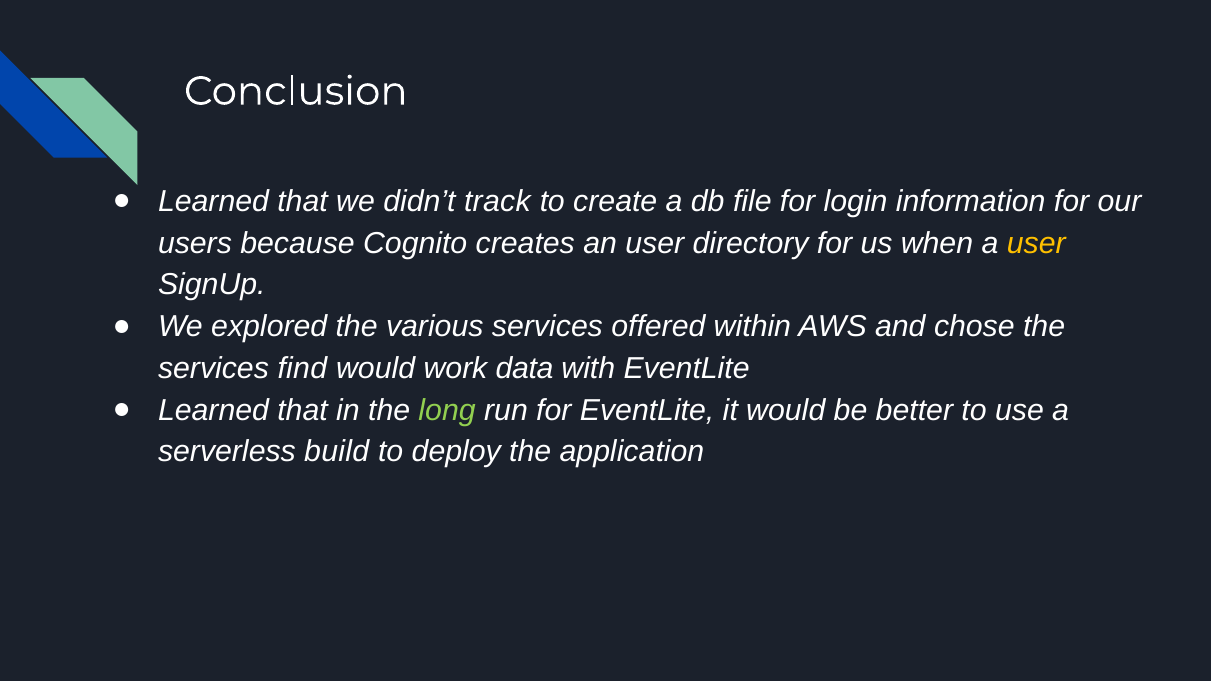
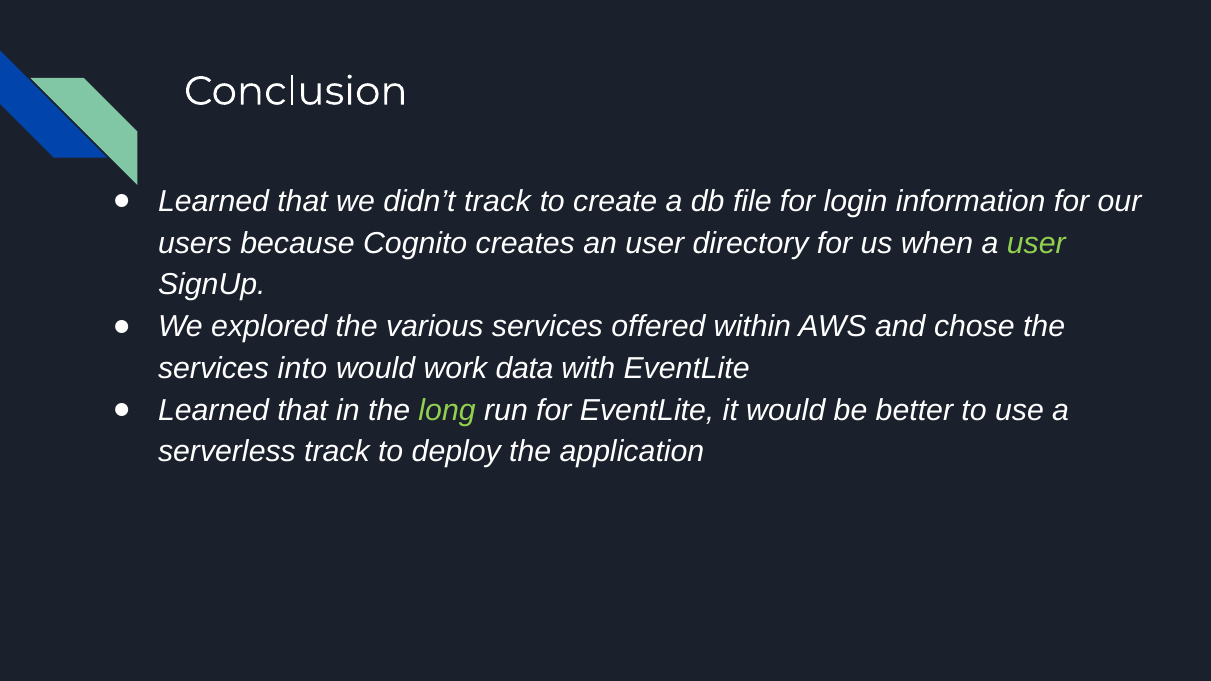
user colour: yellow -> light green (1036, 243)
find: find -> into (302, 369)
serverless build: build -> track (337, 452)
